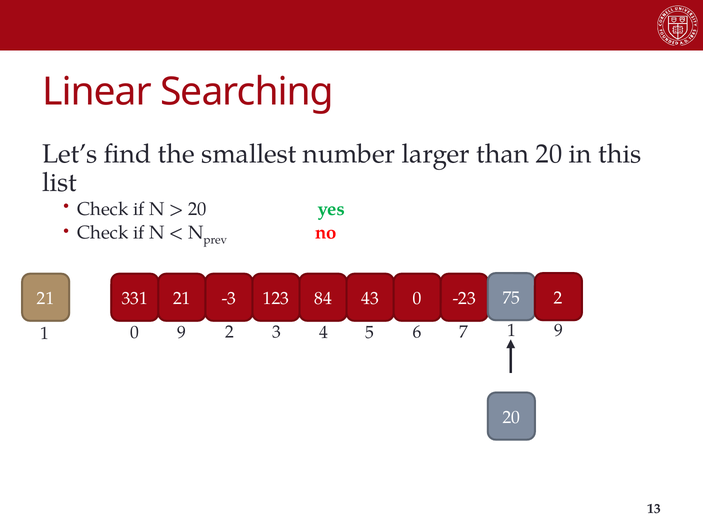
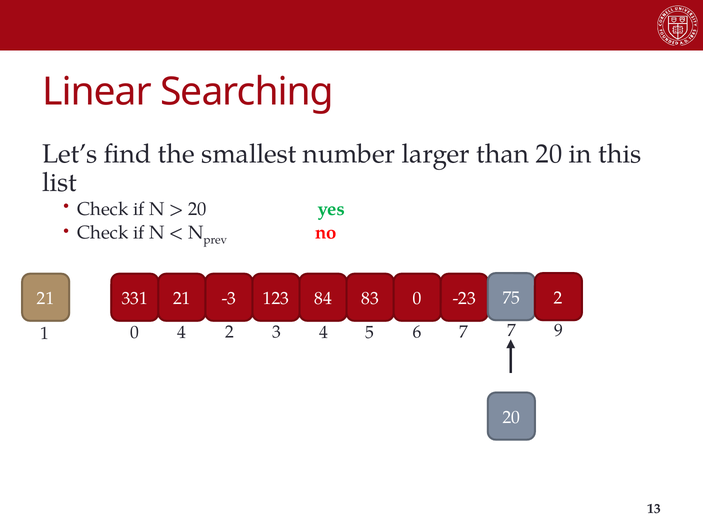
43: 43 -> 83 (370, 299)
0 9: 9 -> 4 (182, 332)
7 1: 1 -> 7 (511, 331)
